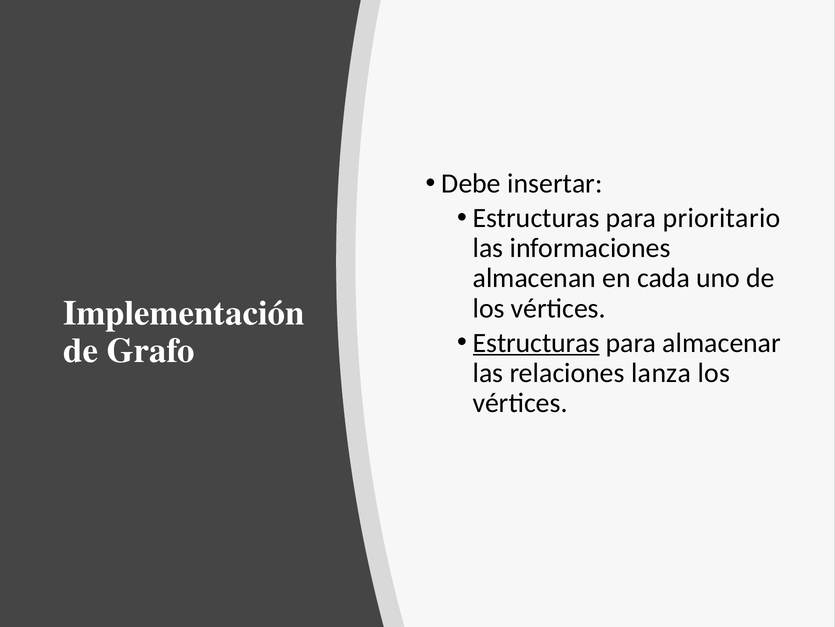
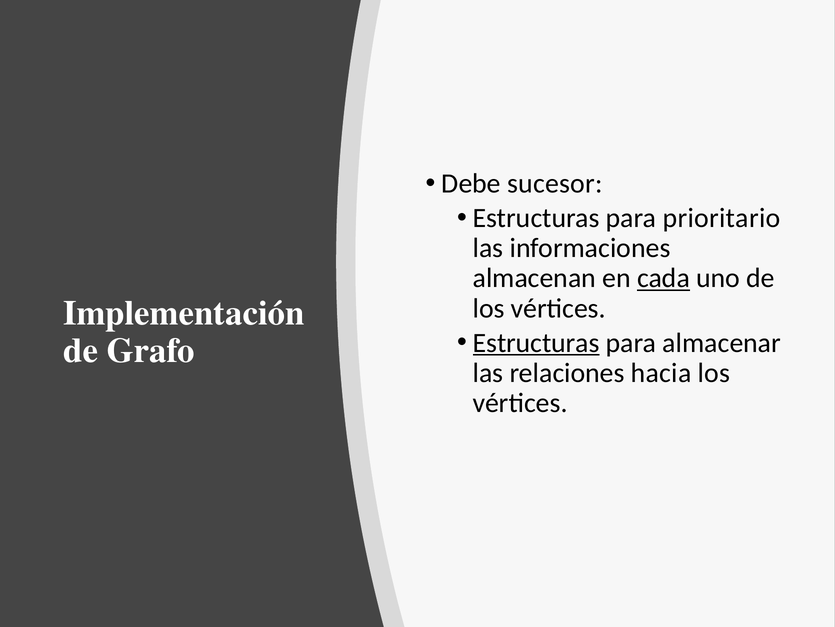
insertar: insertar -> sucesor (555, 183)
cada underline: none -> present (663, 278)
lanza: lanza -> hacia (661, 372)
